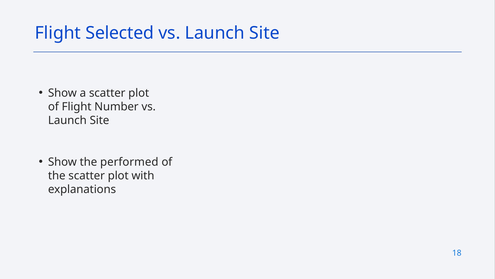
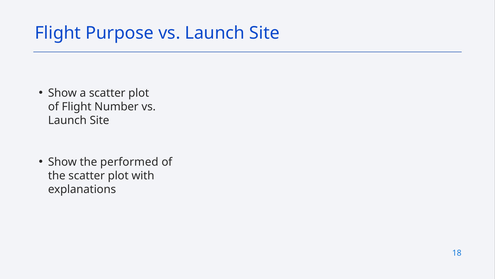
Selected: Selected -> Purpose (120, 33)
